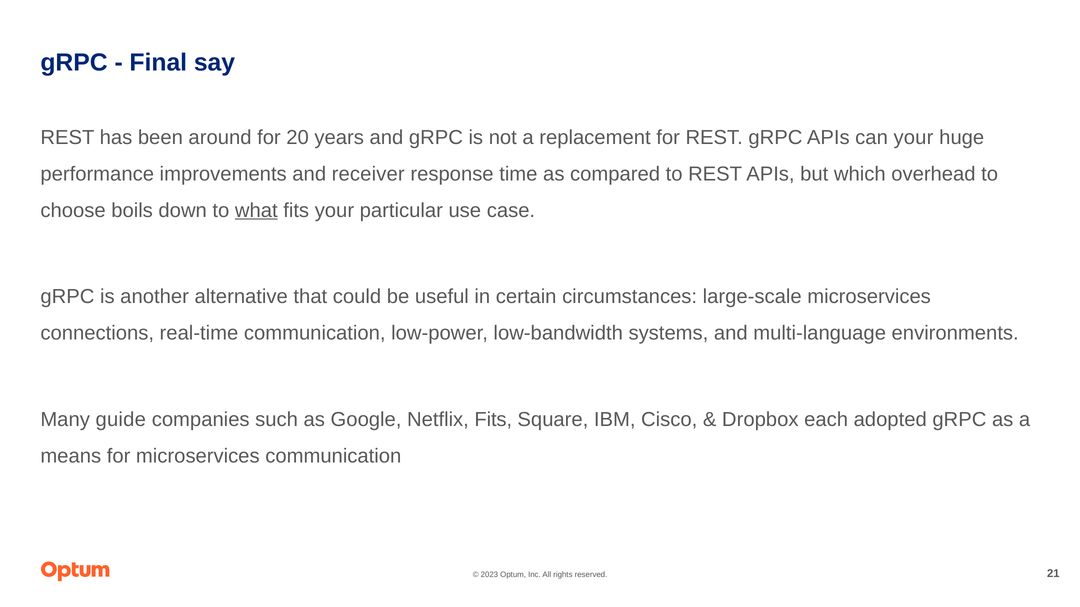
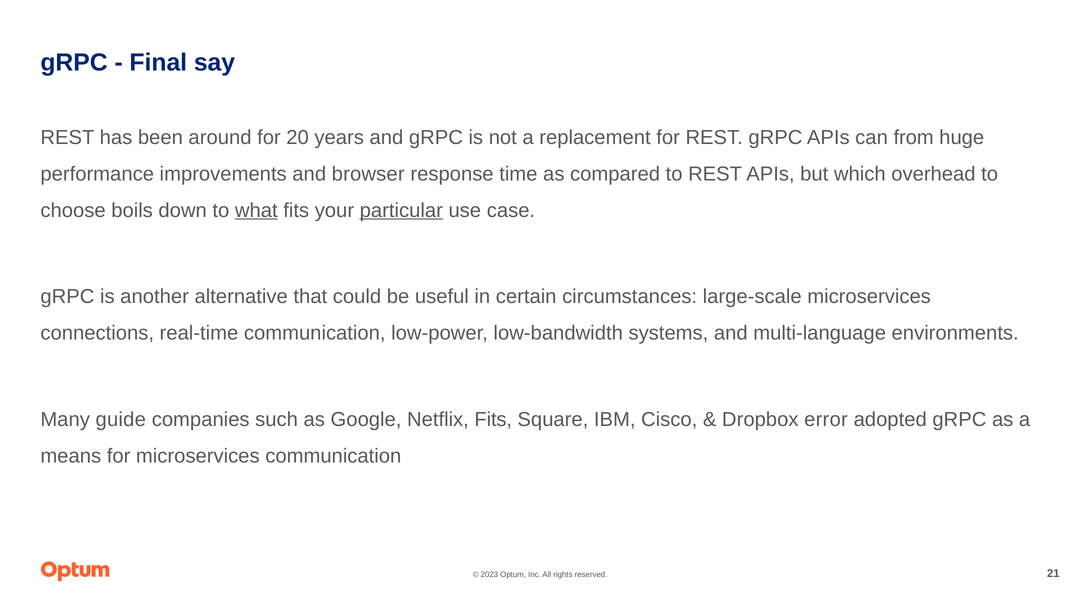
can your: your -> from (914, 138)
receiver: receiver -> browser (368, 174)
particular underline: none -> present (401, 211)
each: each -> error (826, 420)
